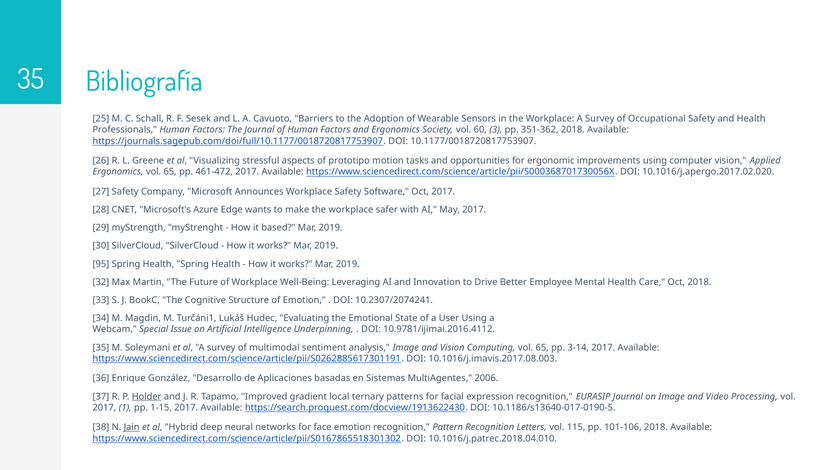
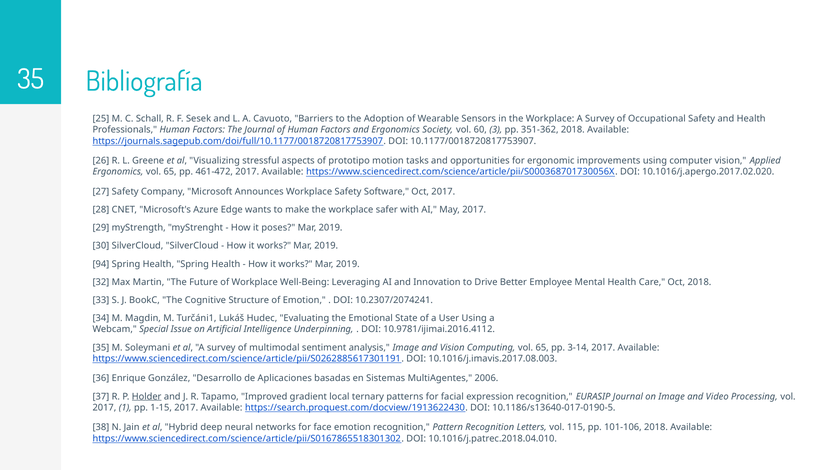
based: based -> poses (278, 228)
95: 95 -> 94 (101, 264)
Jain underline: present -> none (132, 428)
